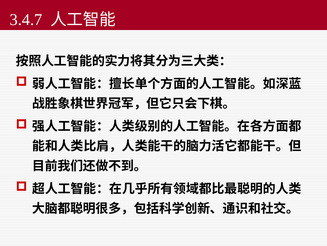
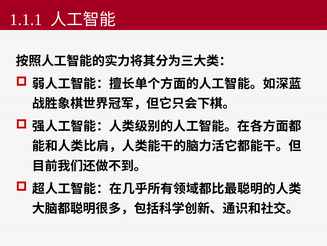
3.4.7: 3.4.7 -> 1.1.1 (26, 20)
